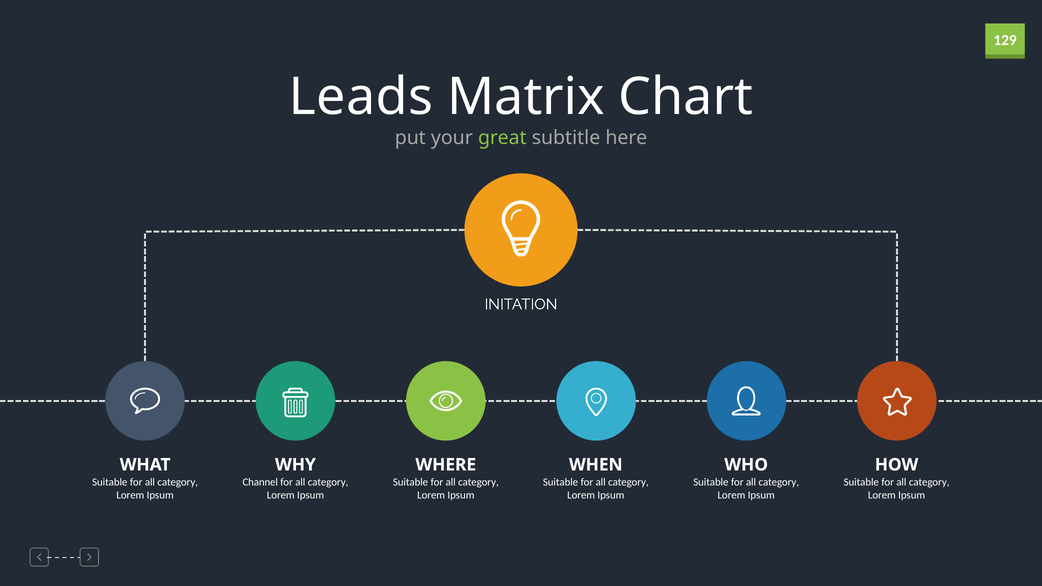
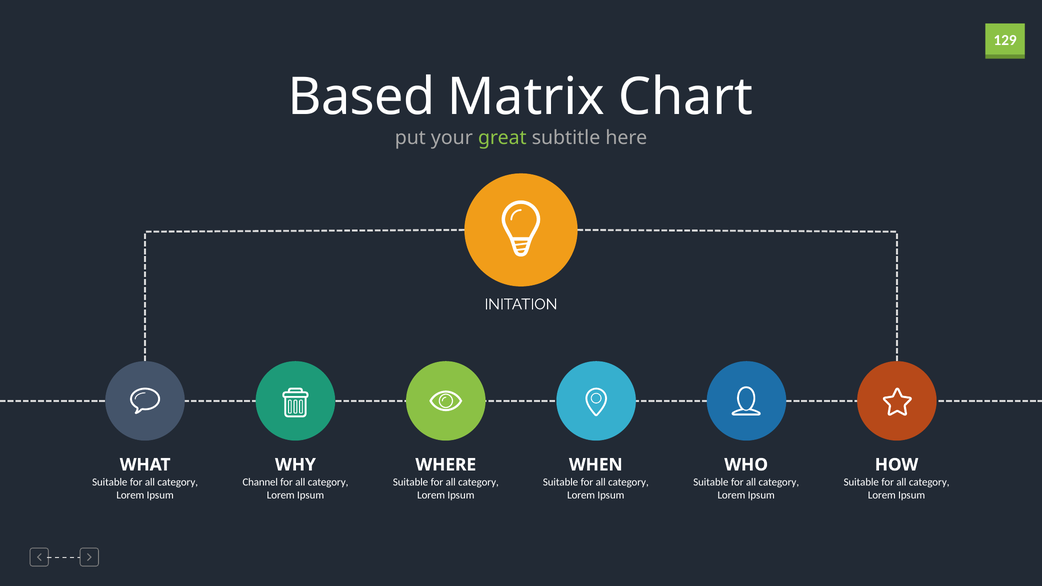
Leads: Leads -> Based (361, 97)
